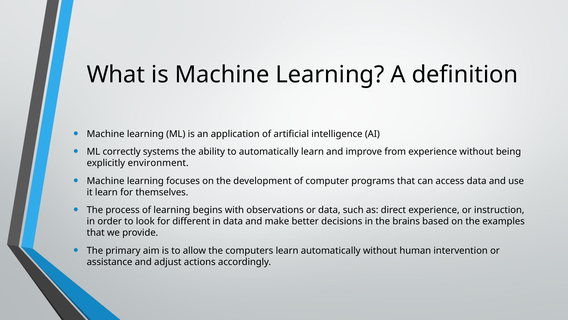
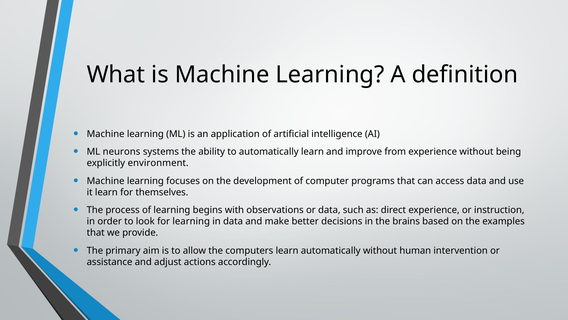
correctly: correctly -> neurons (122, 152)
for different: different -> learning (191, 221)
